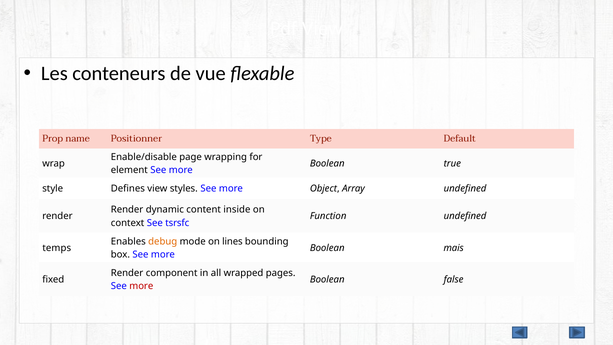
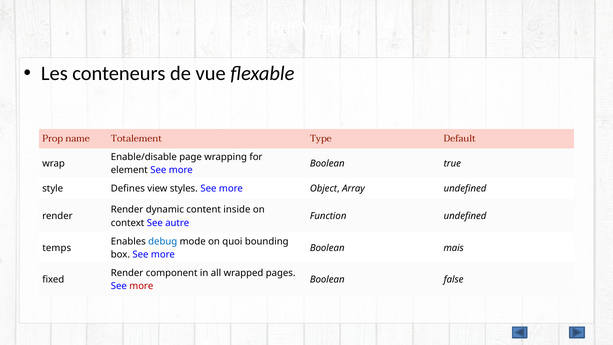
Positionner: Positionner -> Totalement (136, 138)
tsrsfc: tsrsfc -> autre (177, 223)
debug colour: orange -> blue (163, 241)
lines: lines -> quoi (232, 241)
